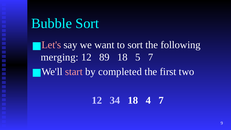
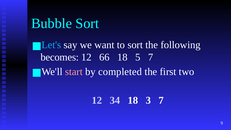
Let's colour: pink -> light blue (51, 45)
merging: merging -> becomes (60, 57)
89: 89 -> 66 (104, 57)
4: 4 -> 3 (148, 100)
